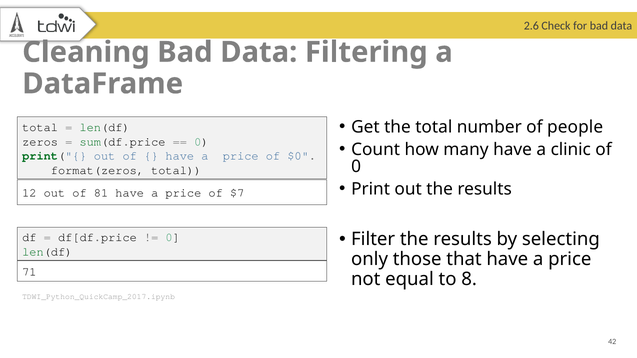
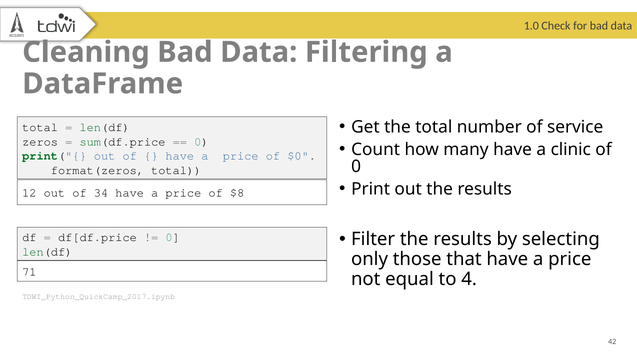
2.6: 2.6 -> 1.0 (531, 26)
people: people -> service (575, 127)
81: 81 -> 34 (101, 193)
$7: $7 -> $8 (237, 193)
8: 8 -> 4 (469, 280)
